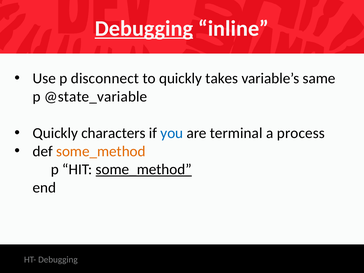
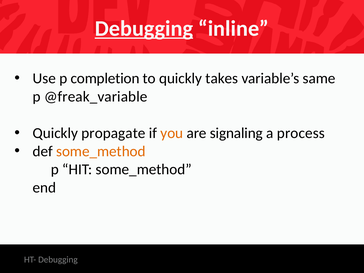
disconnect: disconnect -> completion (105, 78)
@state_variable: @state_variable -> @freak_variable (96, 97)
characters: characters -> propagate (113, 133)
you colour: blue -> orange (172, 133)
terminal: terminal -> signaling (236, 133)
some_method underline: present -> none (144, 169)
